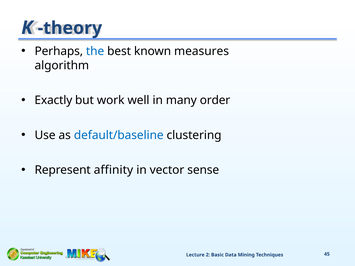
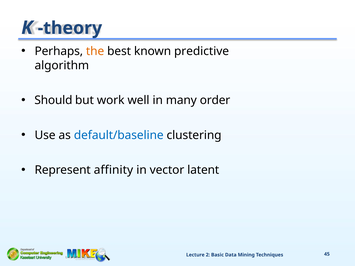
the colour: blue -> orange (95, 51)
measures: measures -> predictive (202, 51)
Exactly: Exactly -> Should (53, 100)
sense: sense -> latent (203, 170)
